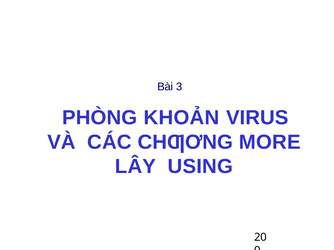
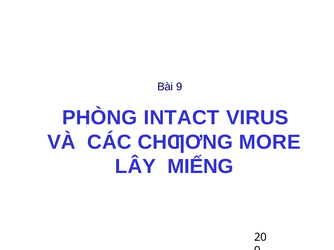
3: 3 -> 9 (179, 87)
KHOẢN: KHOẢN -> INTACT (182, 118)
USING: USING -> MIẾNG (200, 167)
